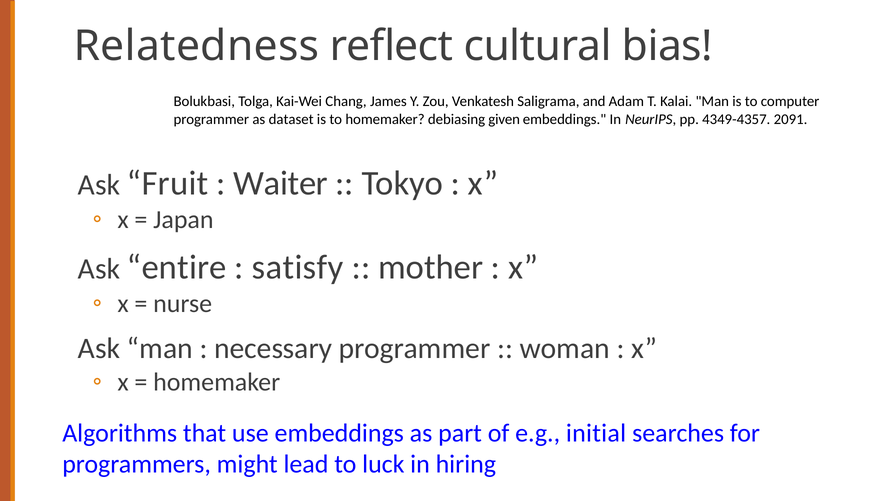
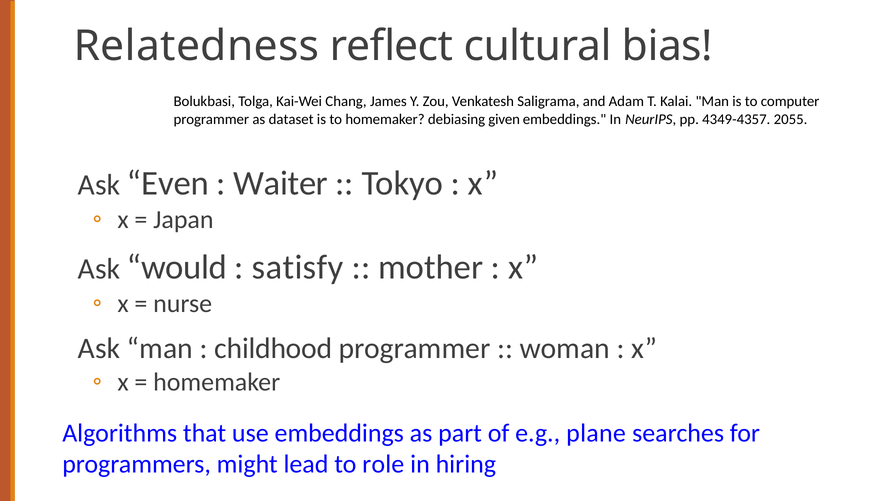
2091: 2091 -> 2055 (791, 119)
Fruit: Fruit -> Even (168, 183)
entire: entire -> would (177, 267)
necessary: necessary -> childhood (273, 349)
initial: initial -> plane (596, 433)
luck: luck -> role (383, 464)
